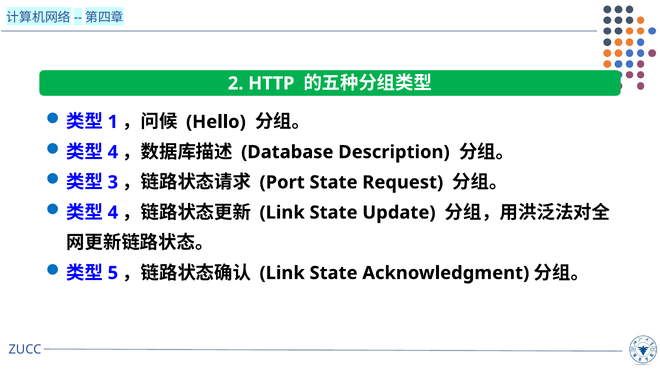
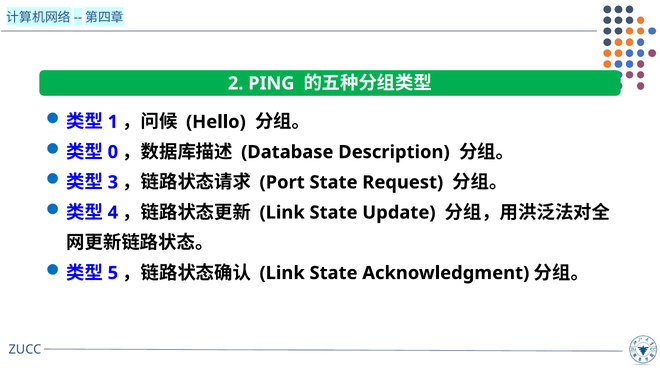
HTTP: HTTP -> PING (271, 83)
4: 4 -> 0 (113, 152)
